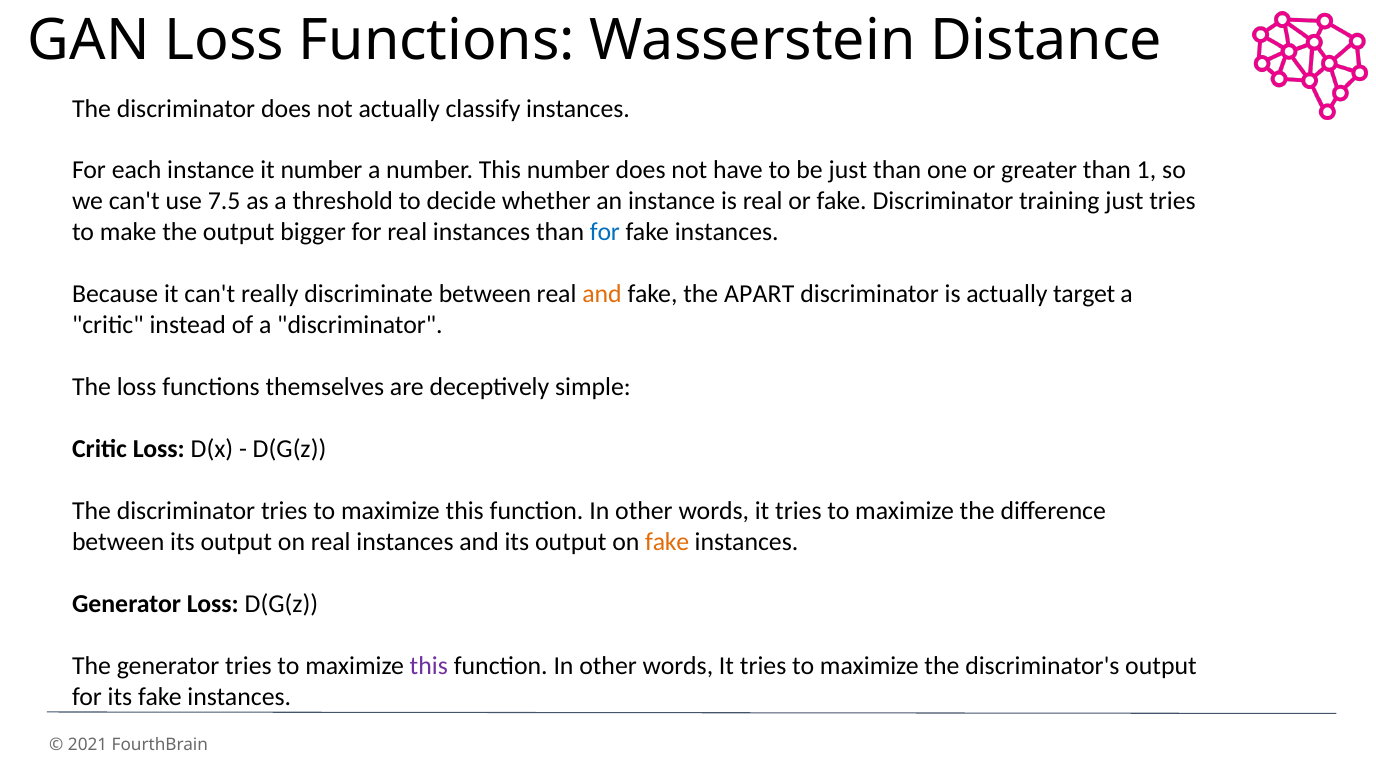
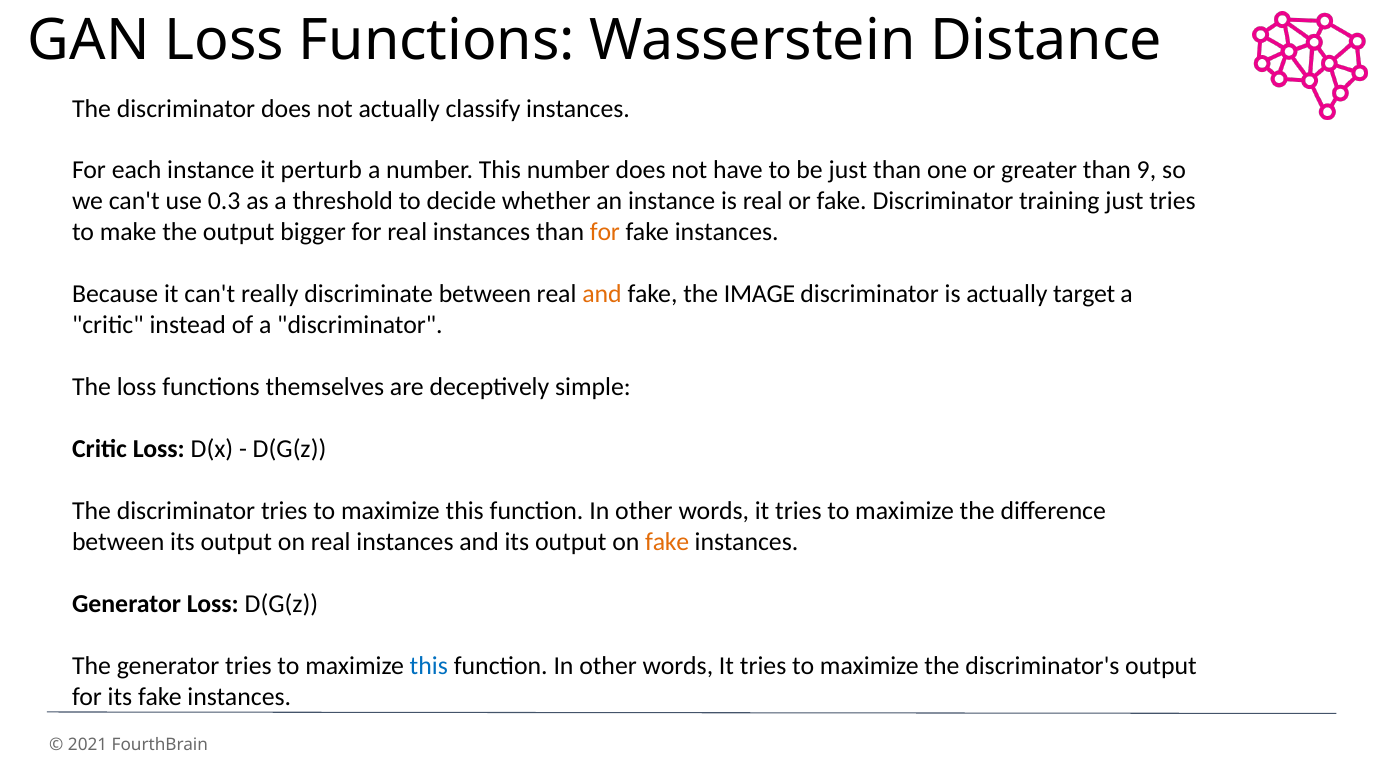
it number: number -> perturb (321, 170)
1: 1 -> 9 (1146, 170)
7.5: 7.5 -> 0.3 (224, 201)
for colour: blue -> orange (605, 232)
APART: APART -> IMAGE (759, 294)
this colour: purple -> blue (429, 666)
